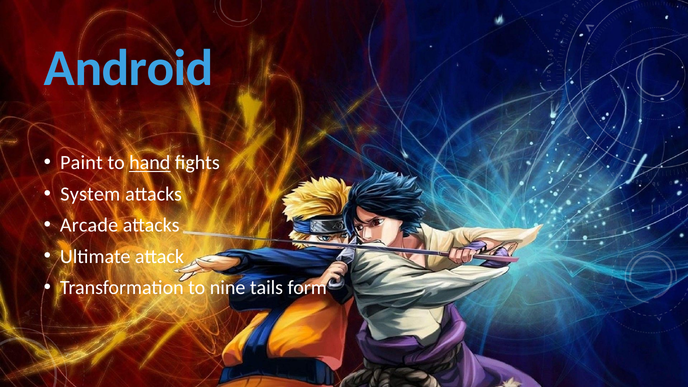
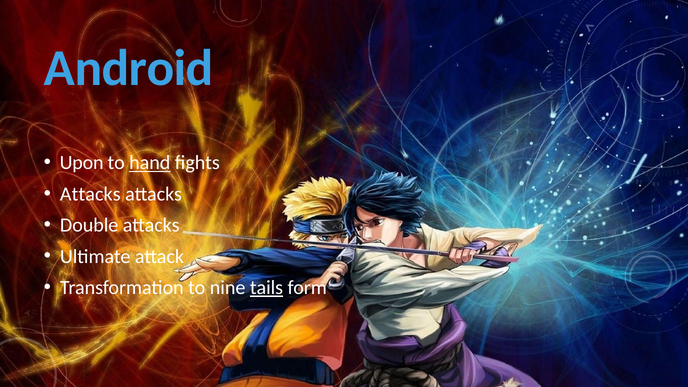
Paint: Paint -> Upon (82, 163)
System: System -> Attacks (90, 194)
Arcade: Arcade -> Double (89, 225)
tails underline: none -> present (267, 288)
